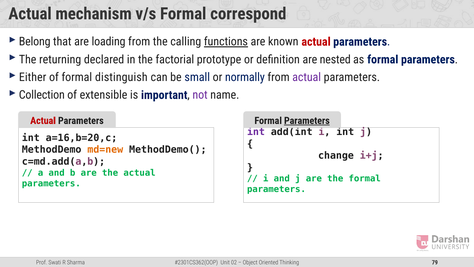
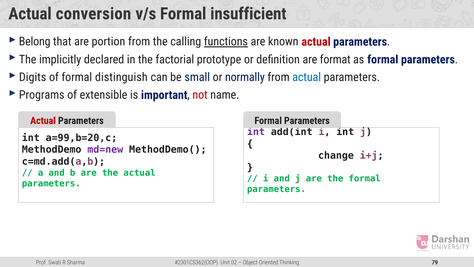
mechanism: mechanism -> conversion (93, 14)
correspond: correspond -> insufficient (248, 14)
loading: loading -> portion (108, 42)
returning: returning -> implicitly (60, 59)
nested: nested -> format (335, 59)
Either: Either -> Digits (33, 77)
actual colour: purple -> blue (307, 77)
Collection: Collection -> Programs (42, 95)
not colour: purple -> red (200, 95)
Parameters underline: present -> none (307, 121)
a=16,b=20,c: a=16,b=20,c -> a=99,b=20,c (81, 138)
md=new colour: orange -> purple (105, 149)
